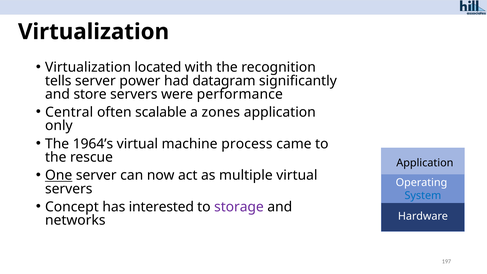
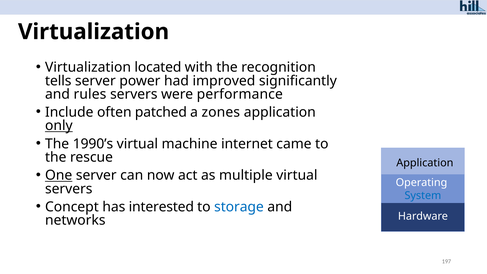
datagram: datagram -> improved (224, 81)
store: store -> rules (90, 94)
Central: Central -> Include (69, 112)
scalable: scalable -> patched (161, 112)
only underline: none -> present (59, 126)
1964’s: 1964’s -> 1990’s (93, 144)
process: process -> internet (247, 144)
storage colour: purple -> blue (239, 207)
